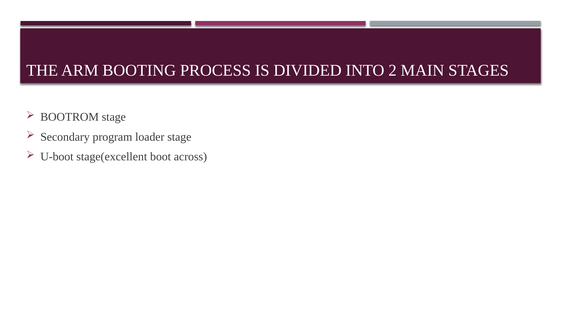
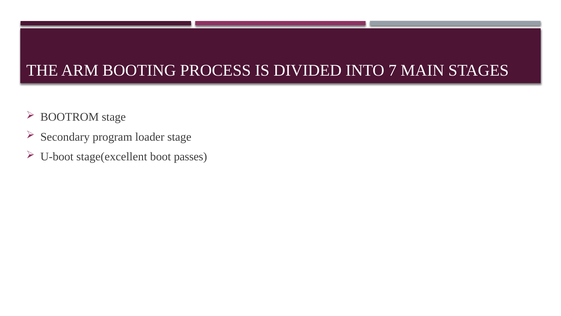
2: 2 -> 7 (393, 70)
across: across -> passes (190, 157)
